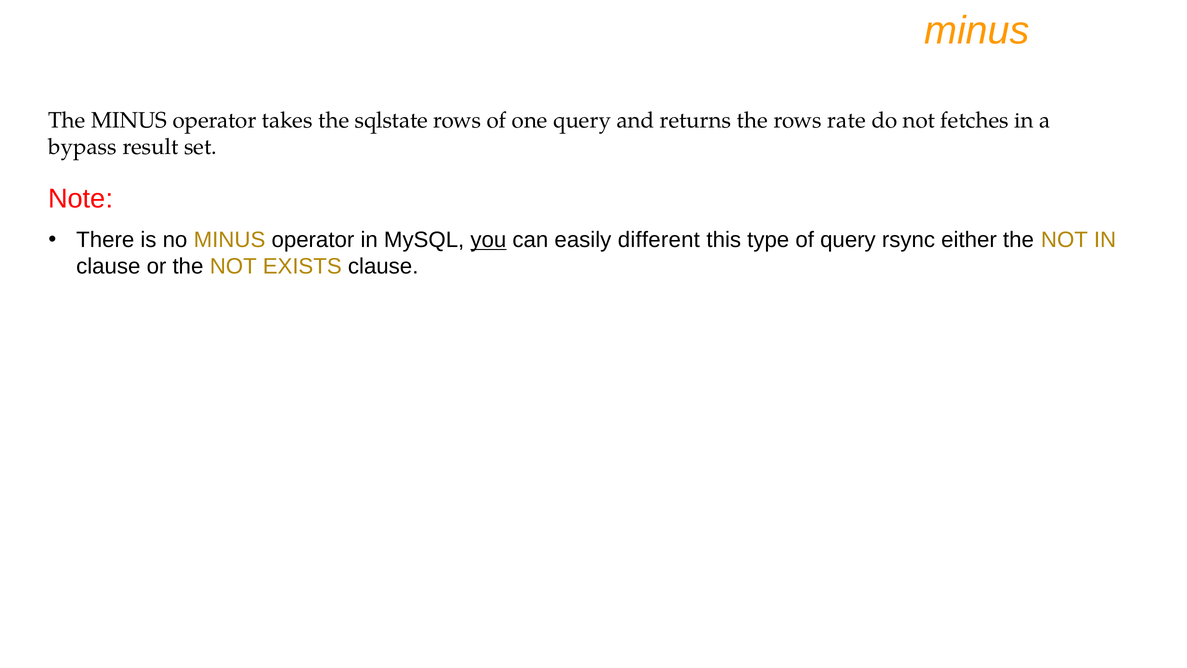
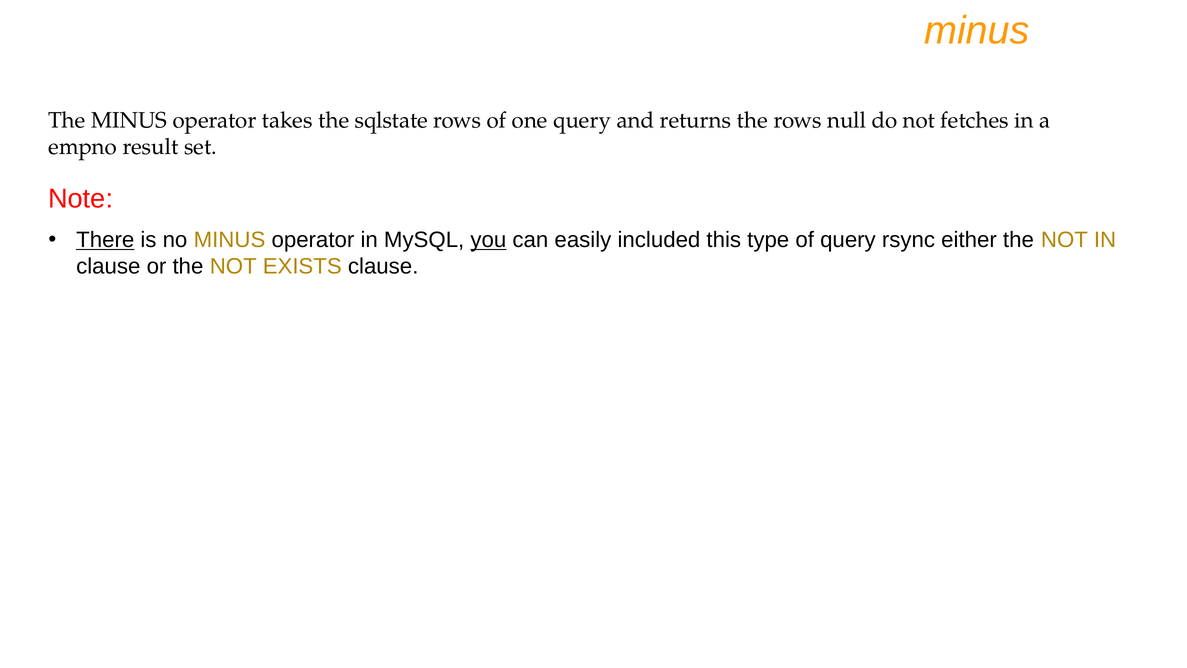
rate: rate -> null (847, 120)
bypass: bypass -> empno (83, 147)
There underline: none -> present (105, 240)
different: different -> included (659, 240)
